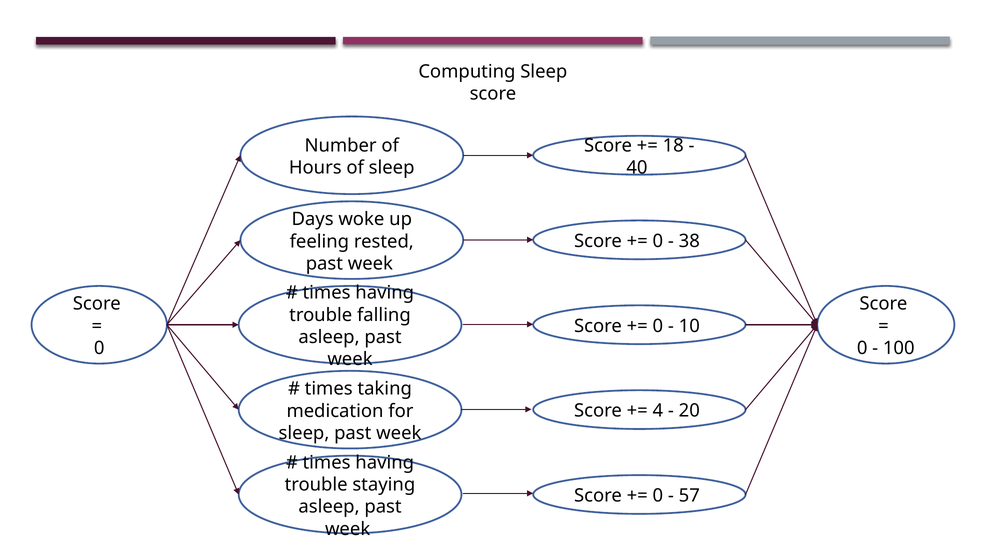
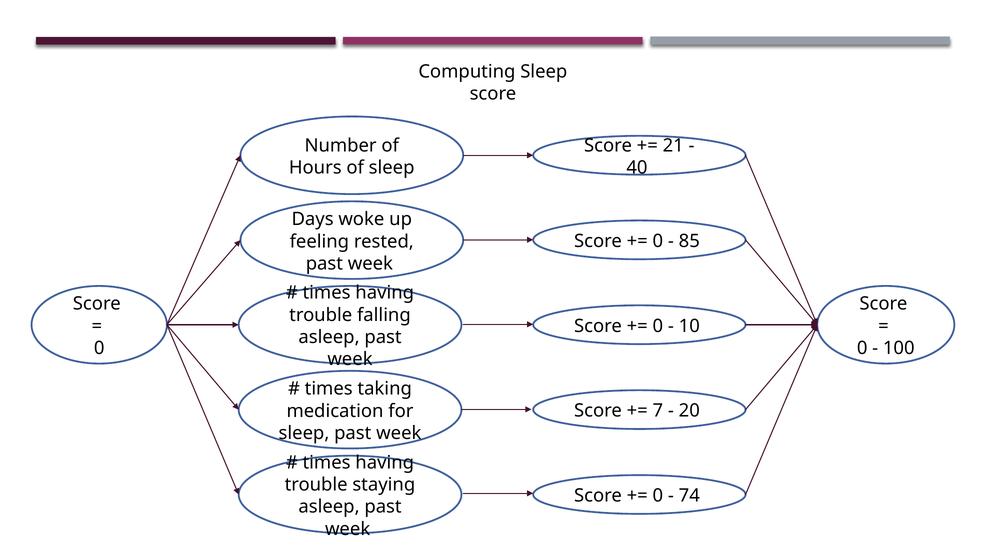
18: 18 -> 21 (673, 146)
38: 38 -> 85 (689, 241)
4: 4 -> 7 (658, 411)
57: 57 -> 74 (689, 496)
